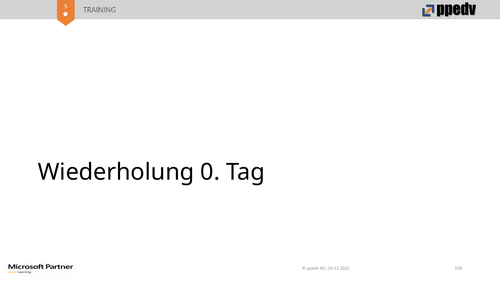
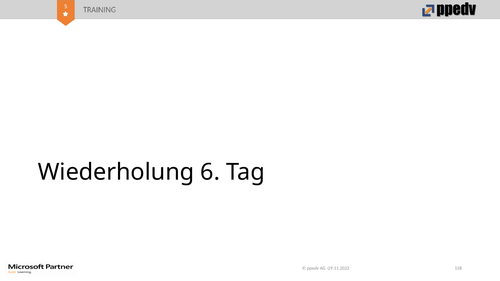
0: 0 -> 6 (210, 172)
